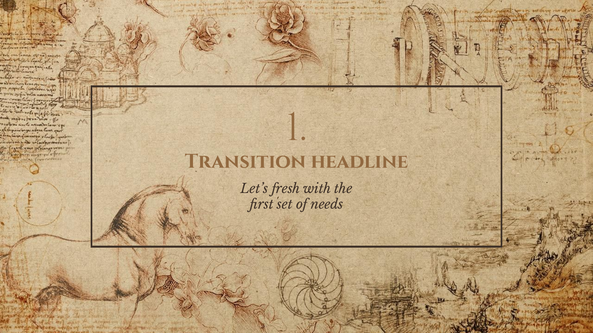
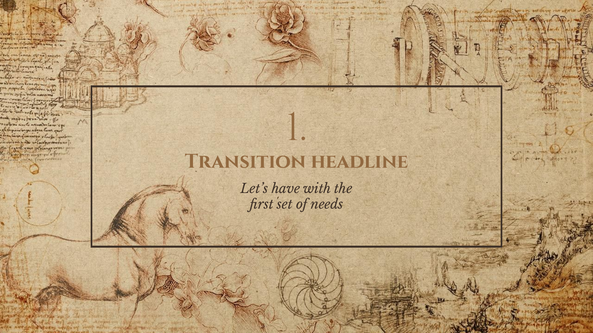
fresh: fresh -> have (286, 189)
